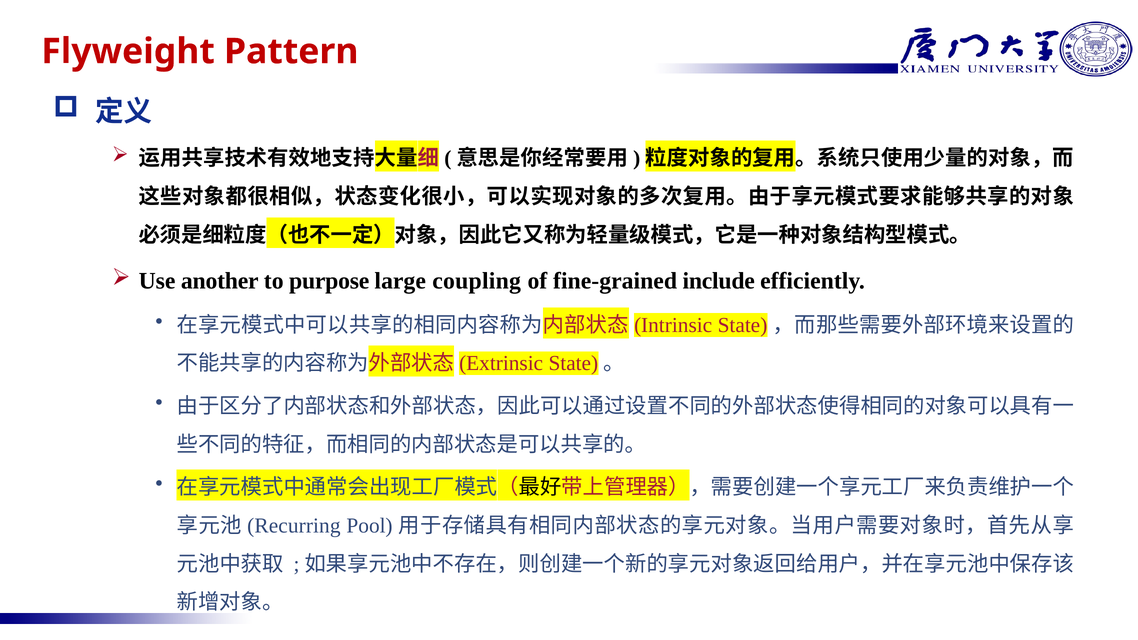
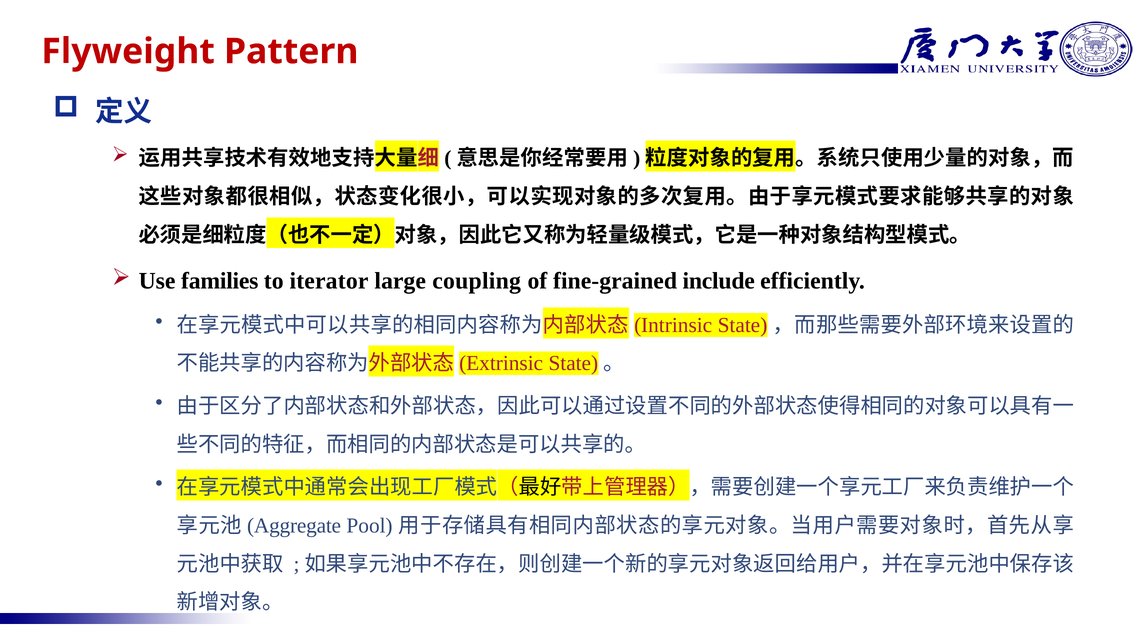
another: another -> families (220, 281)
purpose: purpose -> iterator (329, 281)
Recurring: Recurring -> Aggregate (294, 526)
